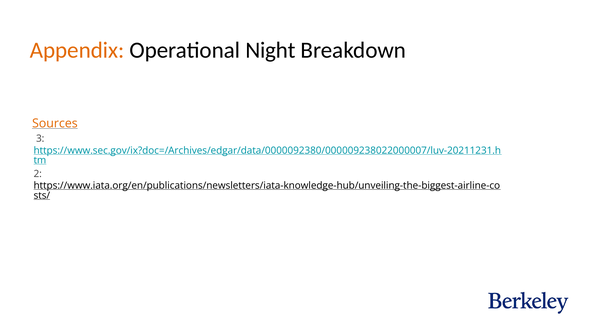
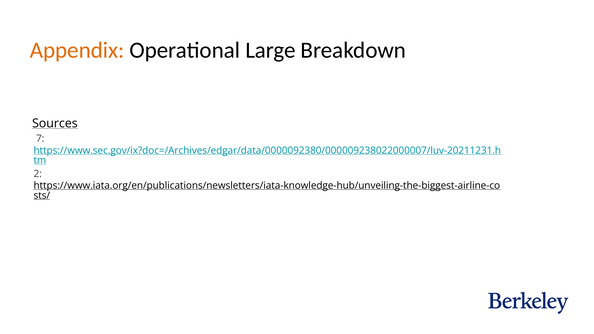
Night: Night -> Large (270, 50)
Sources colour: orange -> black (55, 124)
3: 3 -> 7 (40, 139)
